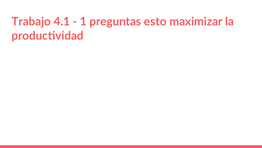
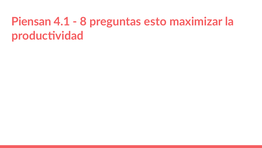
Trabajo: Trabajo -> Piensan (31, 22)
1: 1 -> 8 (83, 22)
